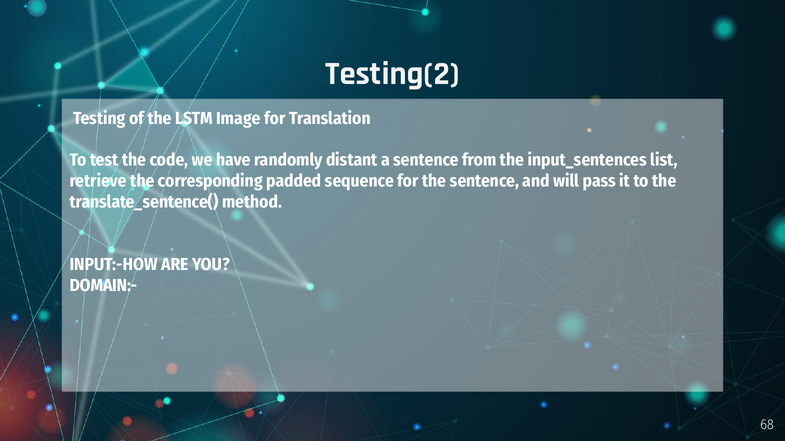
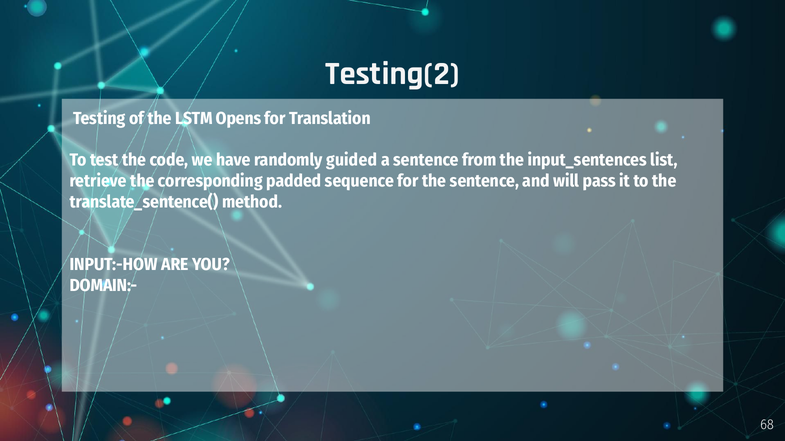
Image: Image -> Opens (239, 118)
distant: distant -> guided (352, 160)
